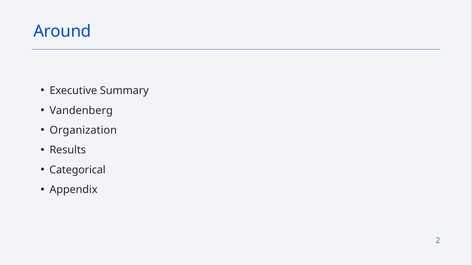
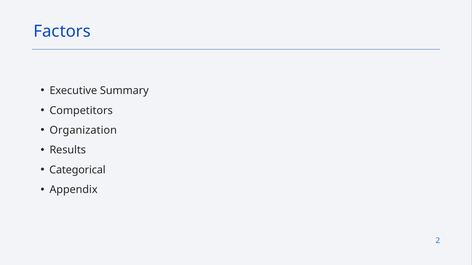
Around: Around -> Factors (62, 32)
Vandenberg: Vandenberg -> Competitors (81, 111)
